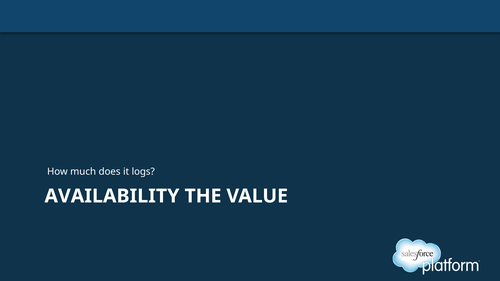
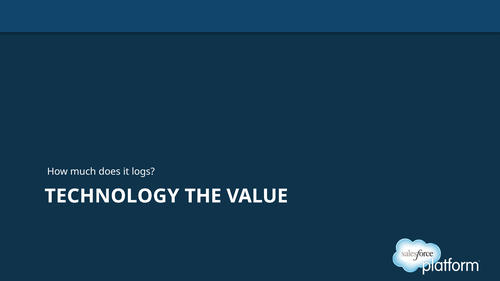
AVAILABILITY: AVAILABILITY -> TECHNOLOGY (112, 196)
